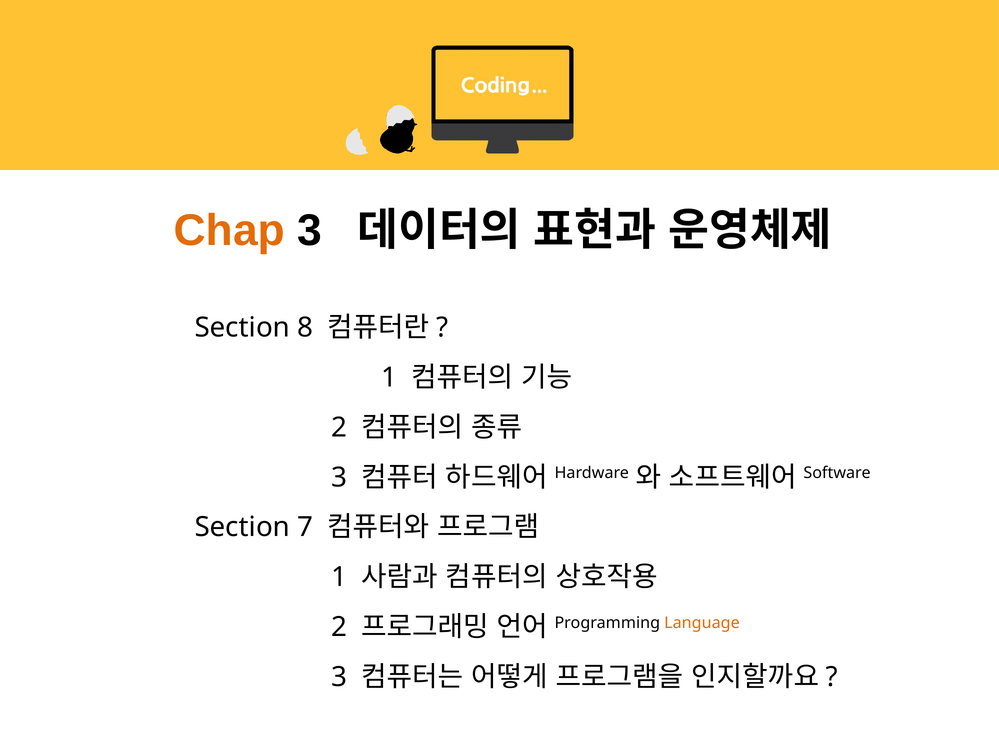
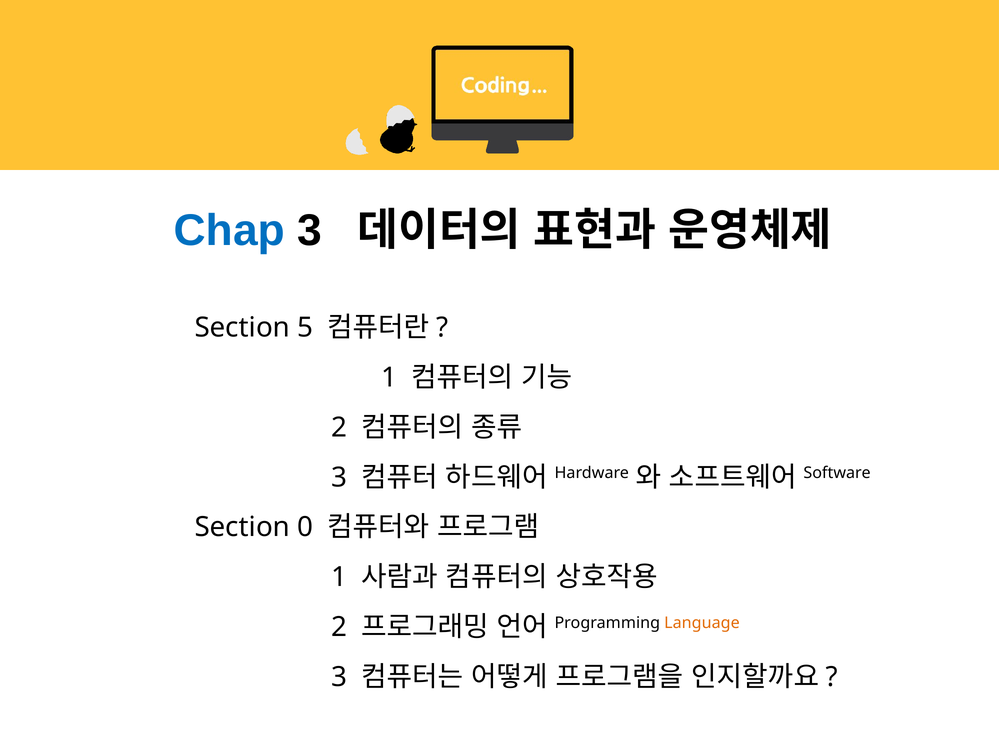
Chap colour: orange -> blue (229, 231)
8: 8 -> 5 (305, 328)
7: 7 -> 0 (305, 528)
